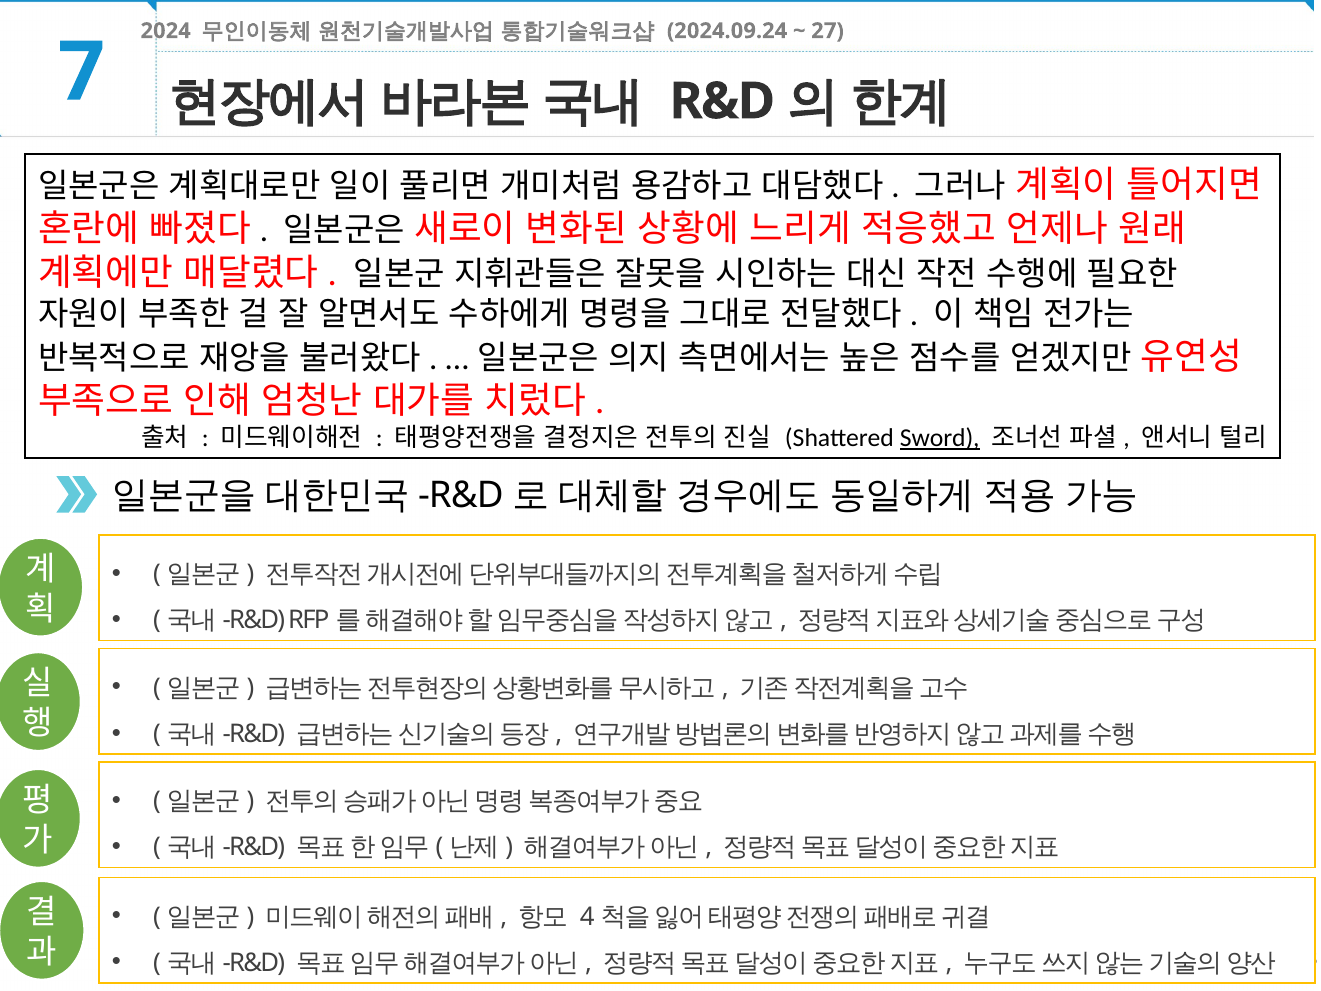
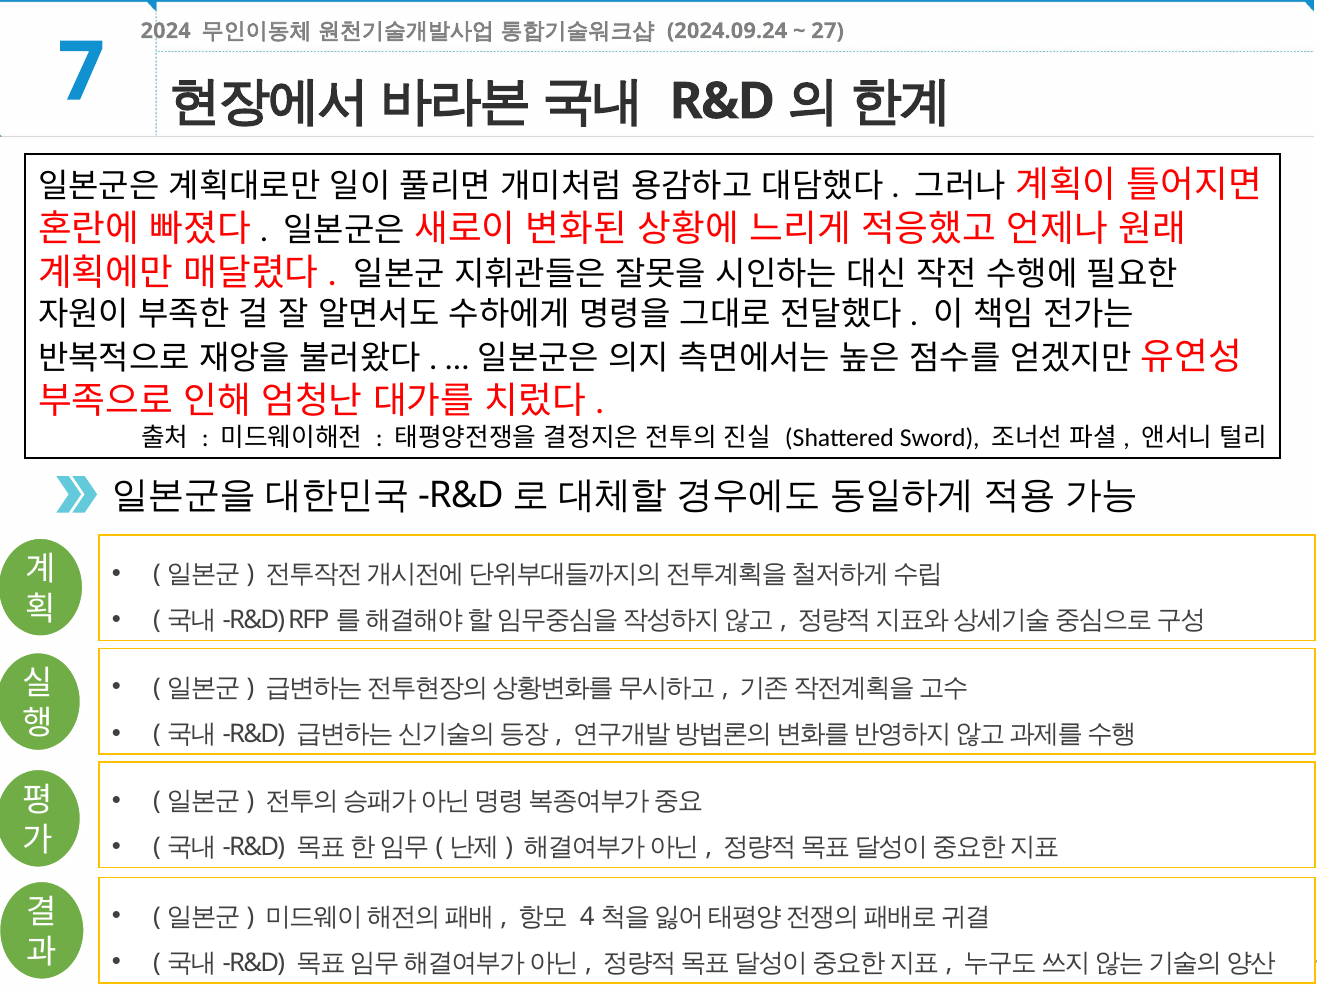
Sword underline: present -> none (940, 438)
